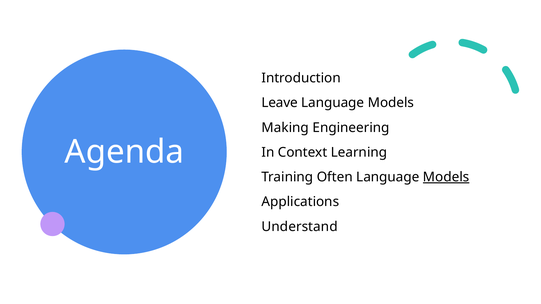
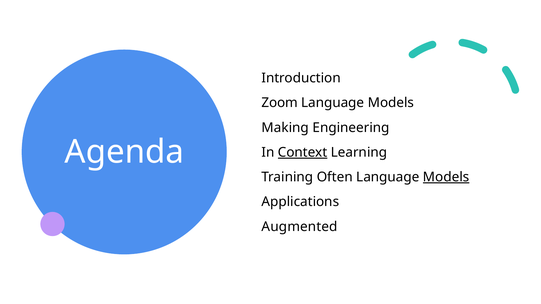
Leave: Leave -> Zoom (280, 103)
Context underline: none -> present (303, 153)
Understand: Understand -> Augmented (300, 227)
